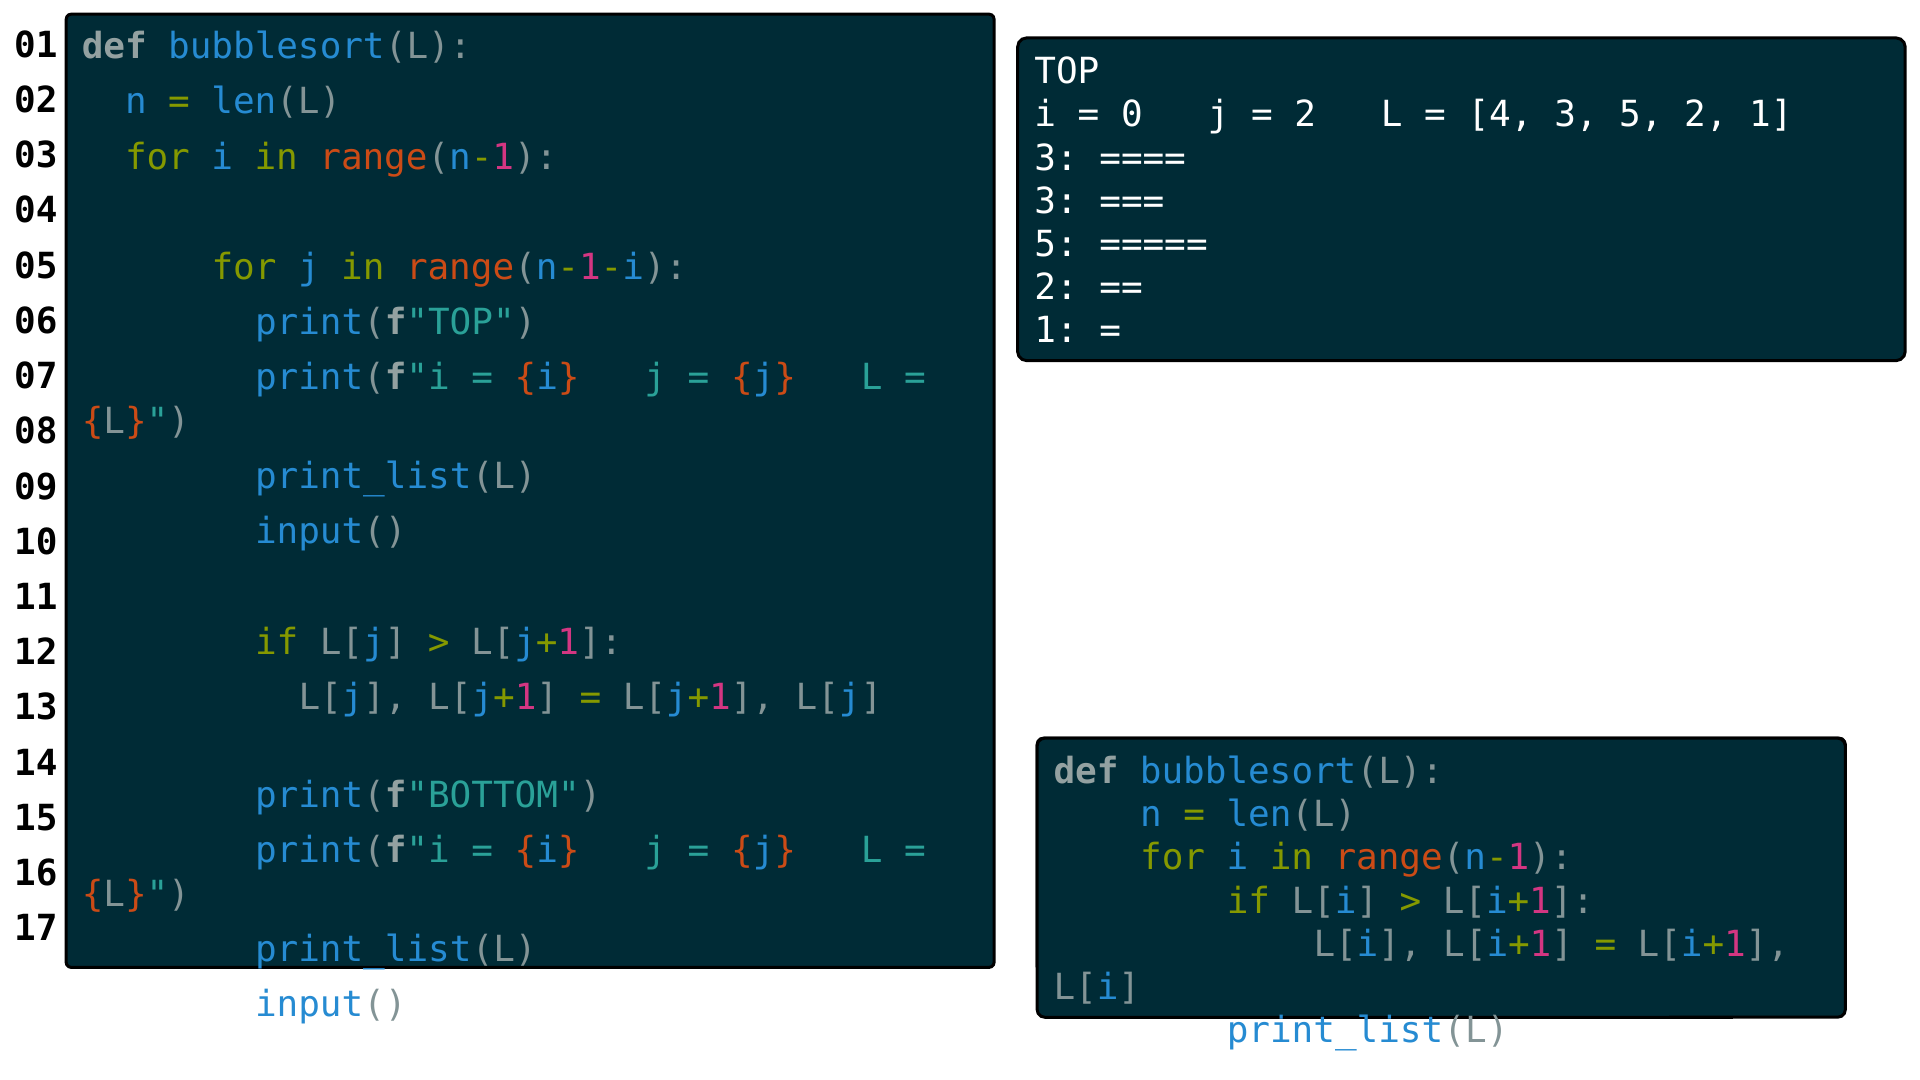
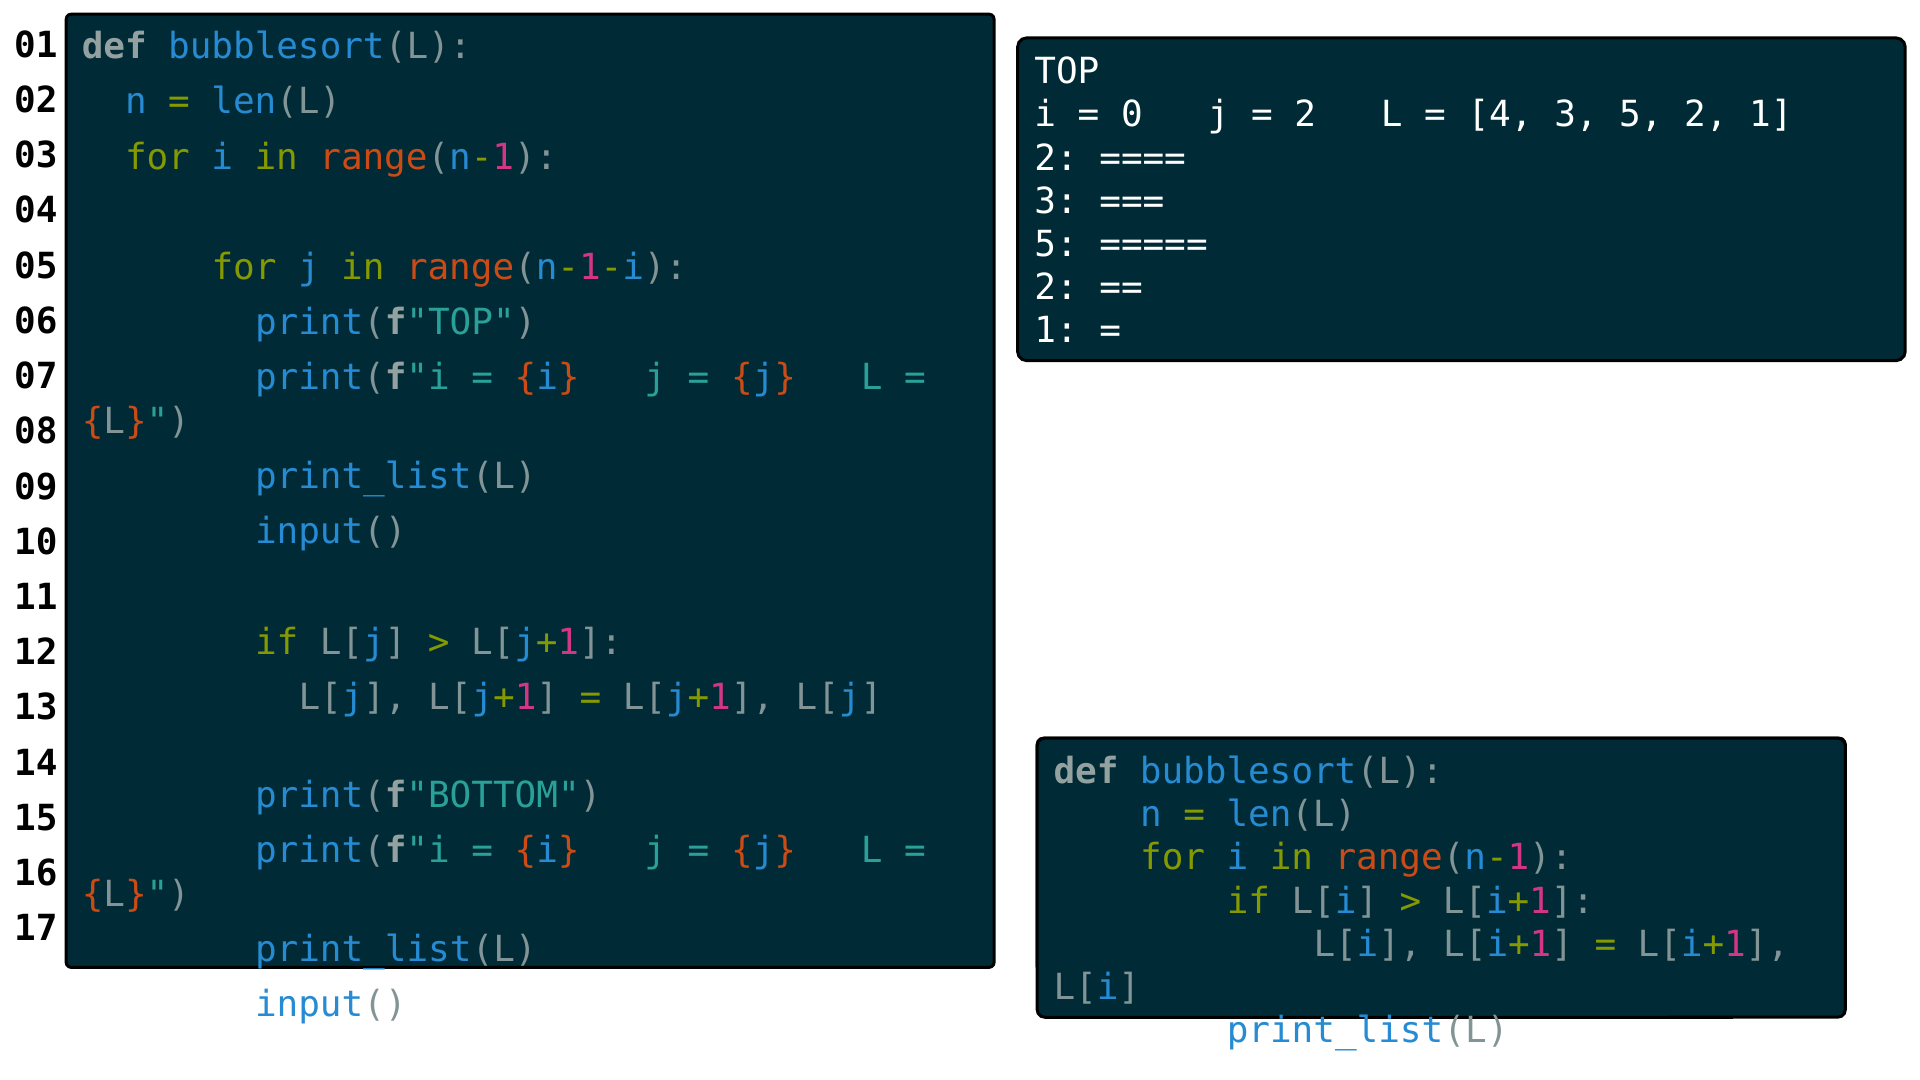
3: 3 -> 2 (1056, 158)
